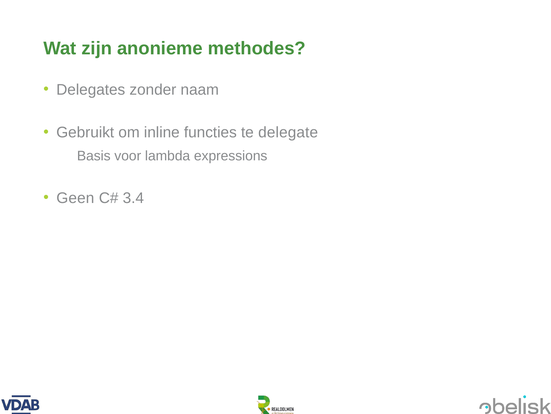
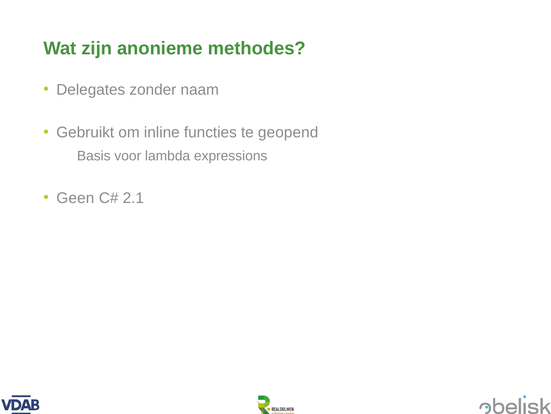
delegate: delegate -> geopend (288, 132)
3.4: 3.4 -> 2.1 (133, 198)
